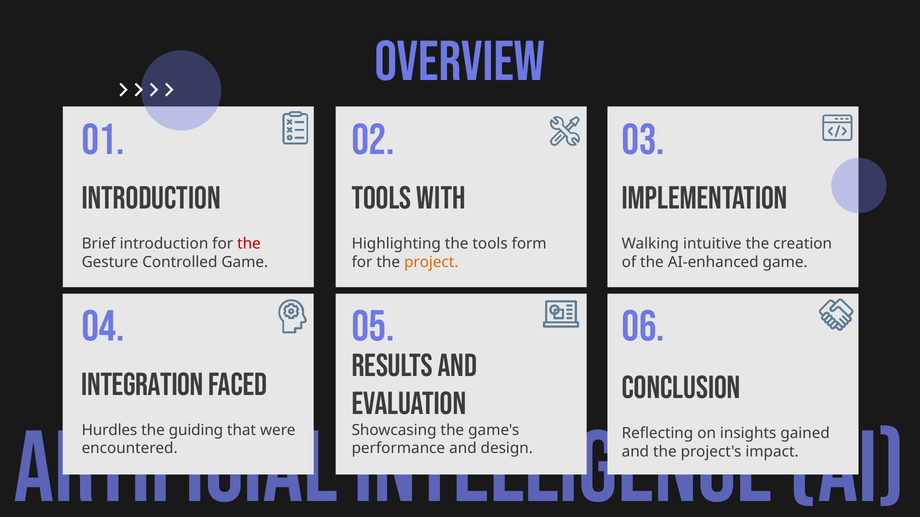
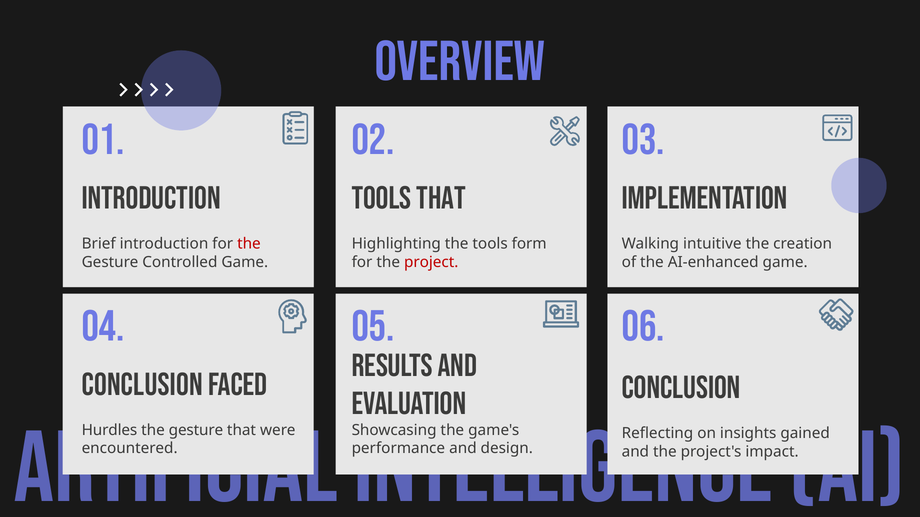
Tools with: with -> that (441, 199)
project colour: orange -> red (431, 262)
Integration: Integration -> Conclusion (142, 385)
guiding: guiding -> gesture (196, 430)
